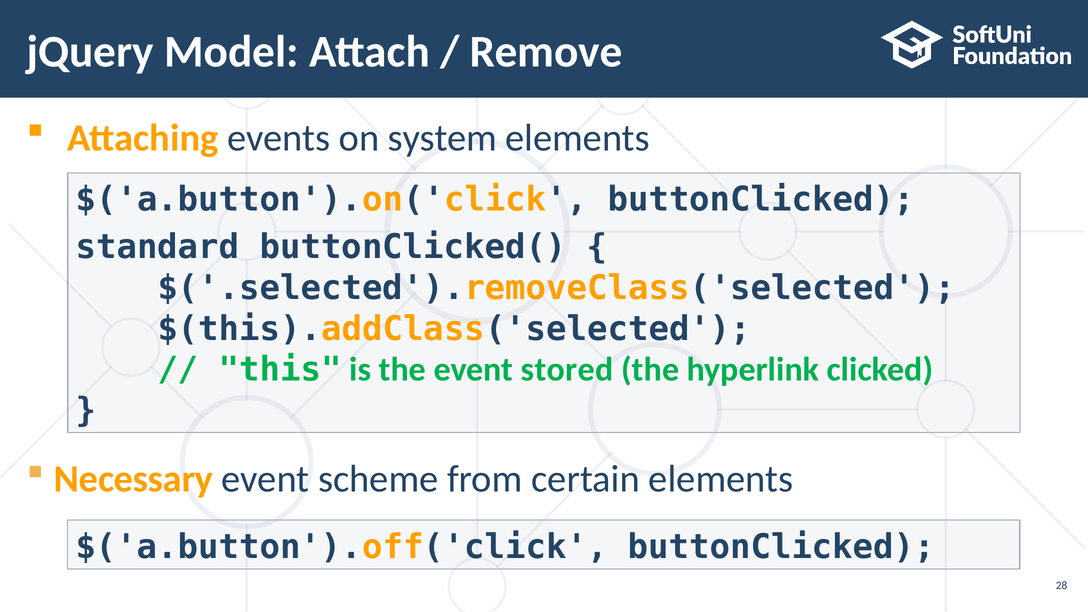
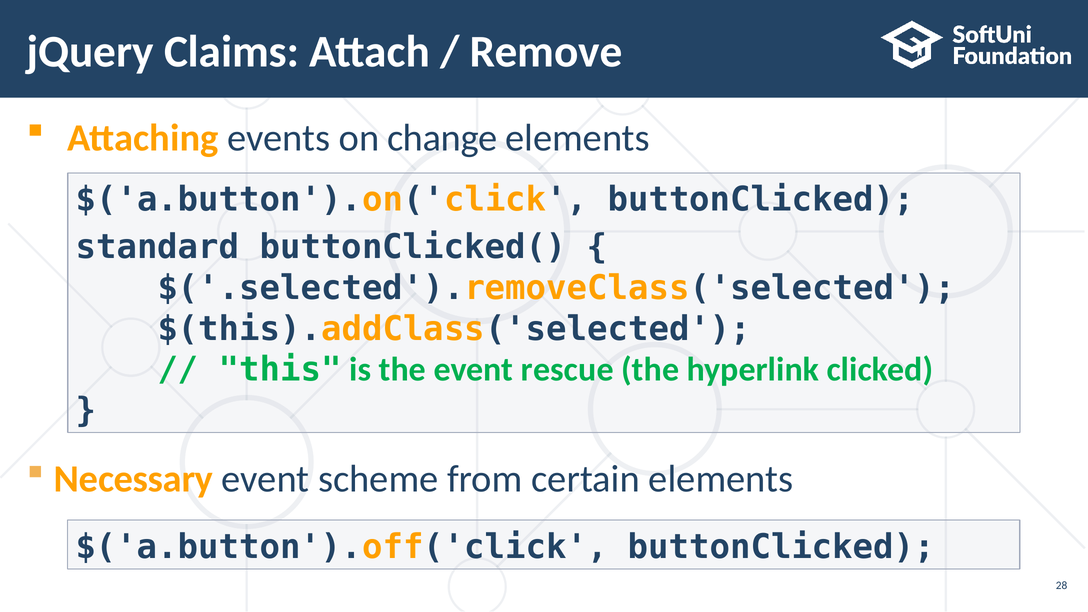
Model: Model -> Claims (232, 52)
system: system -> change (442, 138)
stored: stored -> rescue (567, 370)
